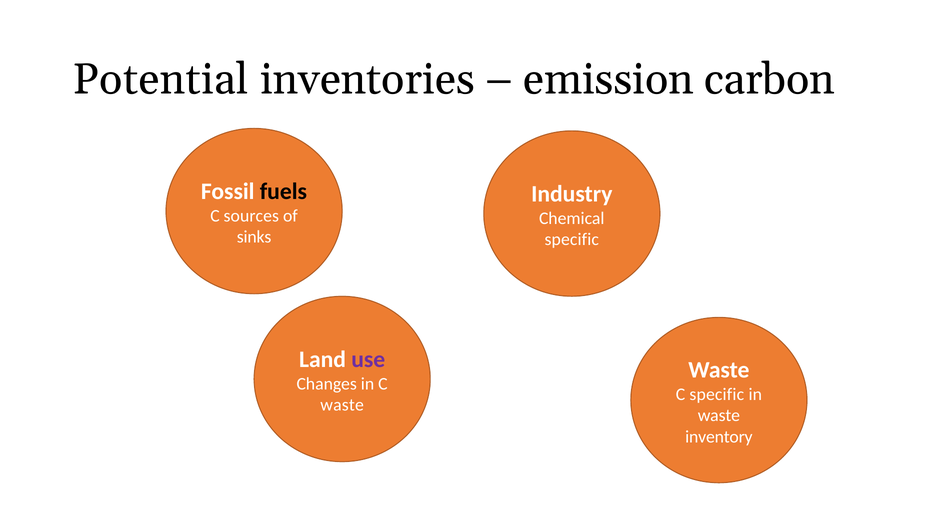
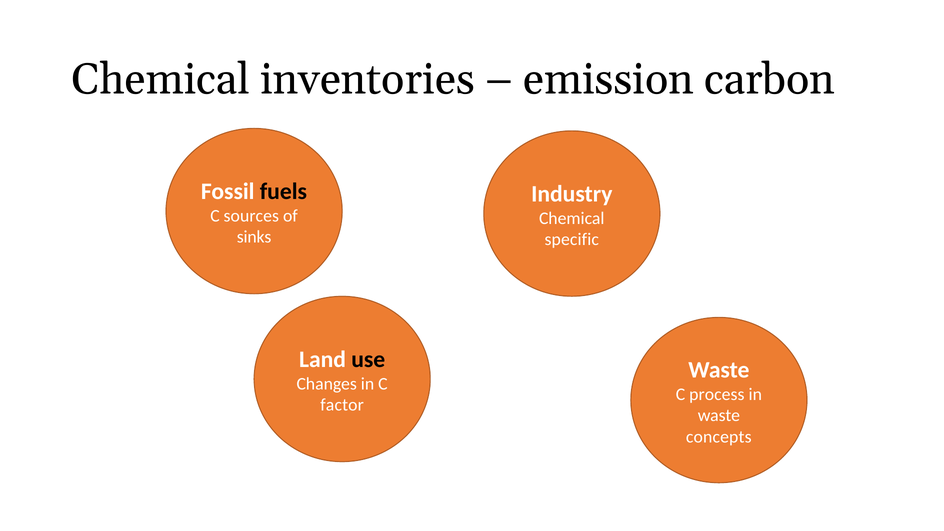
Potential: Potential -> Chemical (161, 79)
use colour: purple -> black (368, 359)
C specific: specific -> process (717, 394)
waste: waste -> factor (342, 405)
inventory: inventory -> concepts (719, 437)
